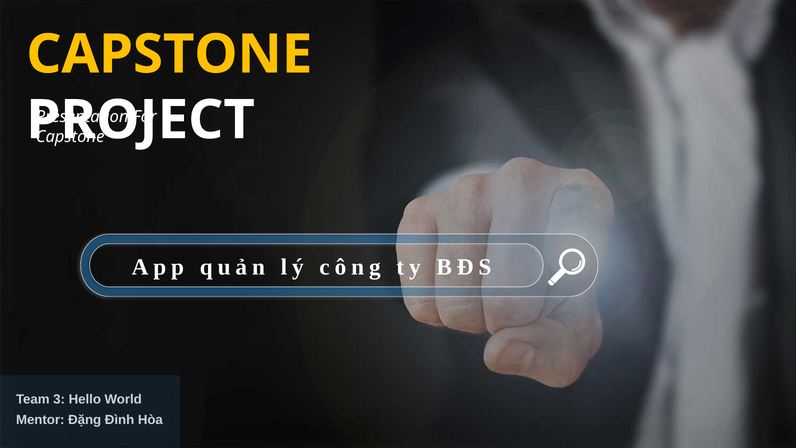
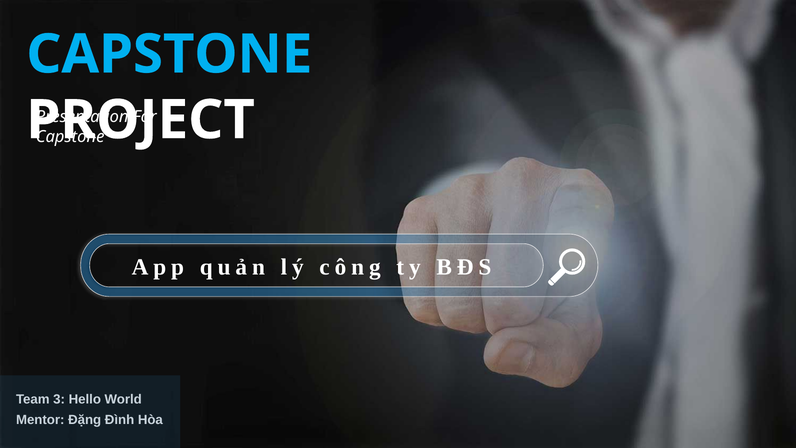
CAPSTONE colour: yellow -> light blue (169, 54)
